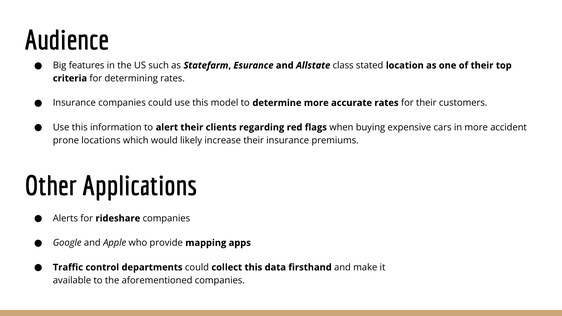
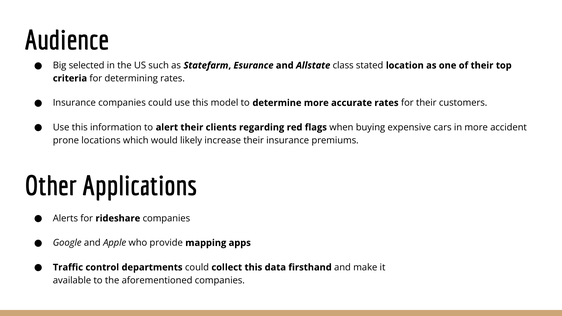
features: features -> selected (87, 65)
